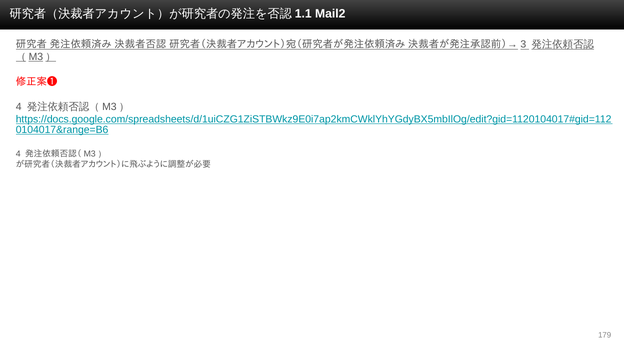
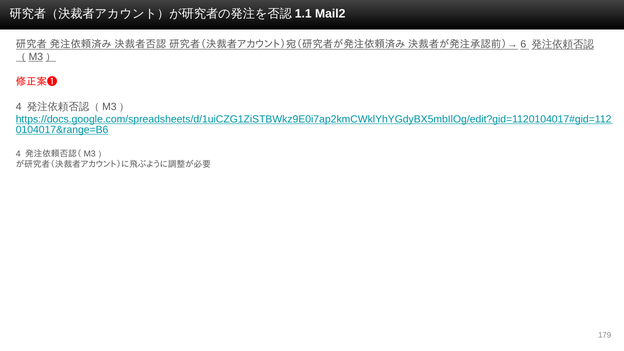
3: 3 -> 6 (523, 44)
